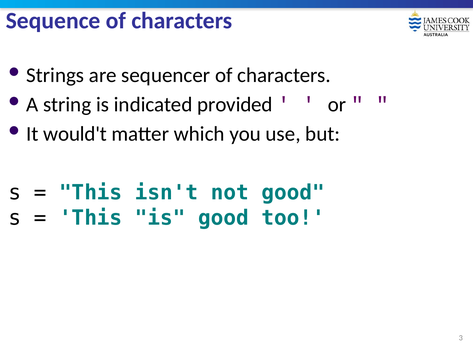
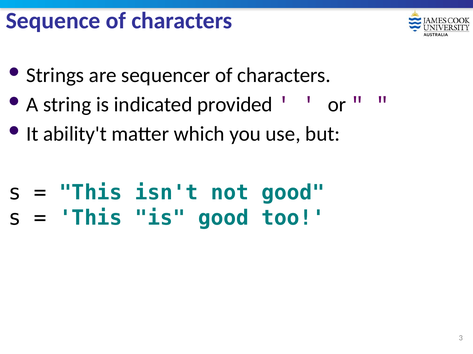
would't: would't -> ability't (75, 134)
